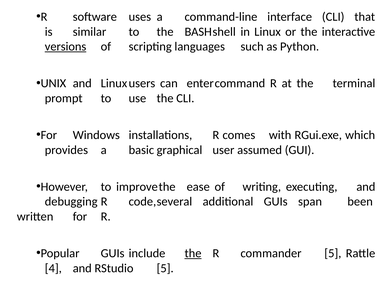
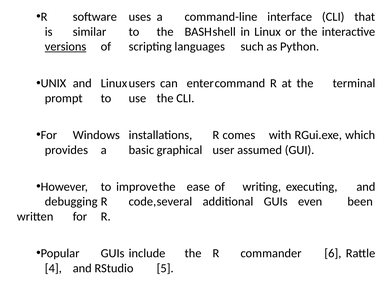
span: span -> even (310, 201)
the underline: present -> none (193, 253)
commander 5: 5 -> 6 (333, 253)
